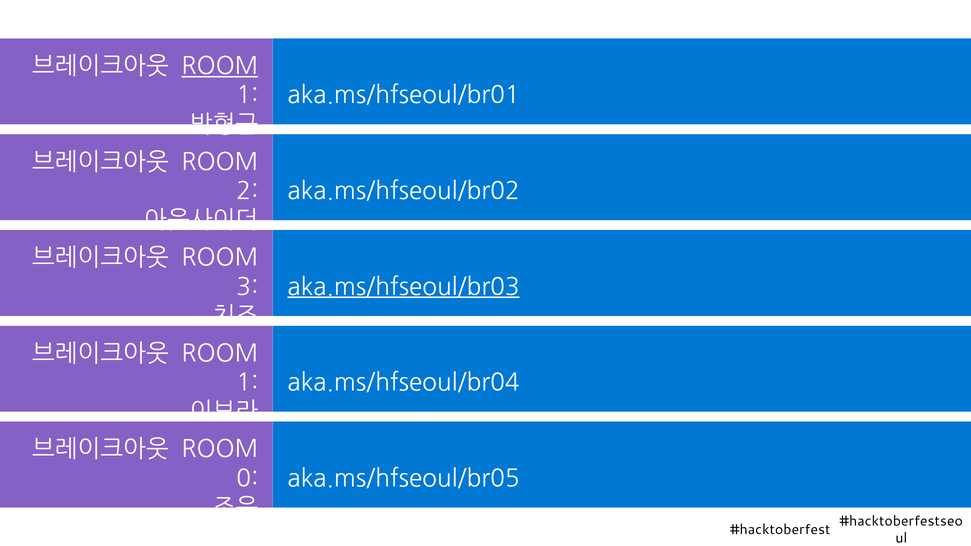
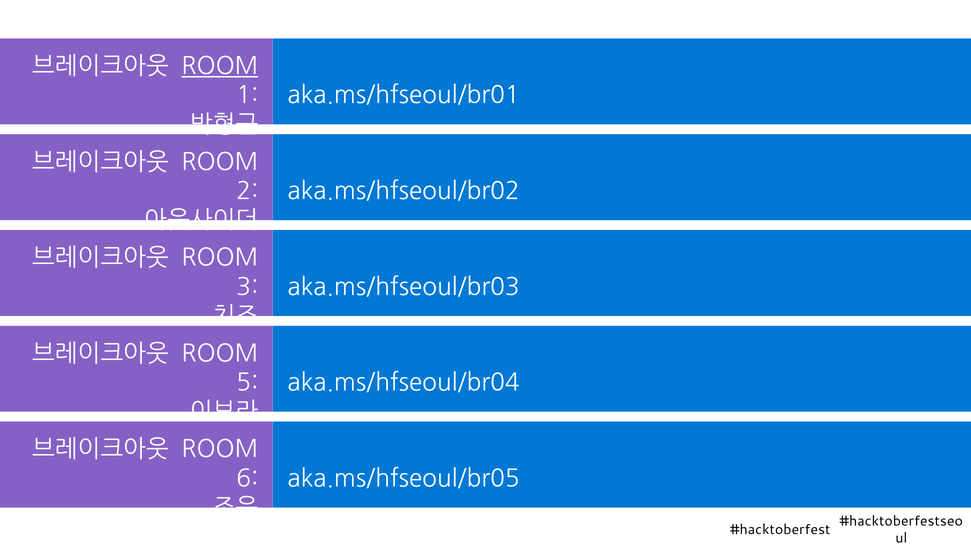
aka.ms/hfseoul/br03 underline: present -> none (404, 287)
1: 1 -> 5 (247, 383)
0: 0 -> 6 (247, 479)
